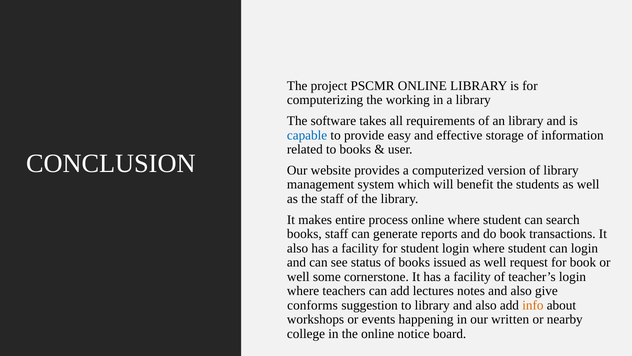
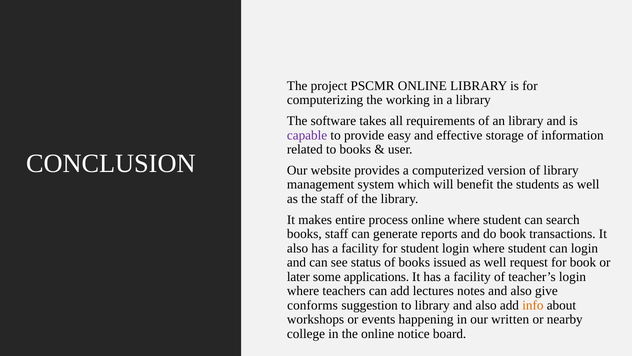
capable colour: blue -> purple (307, 135)
well: well -> later (298, 276)
cornerstone: cornerstone -> applications (376, 276)
